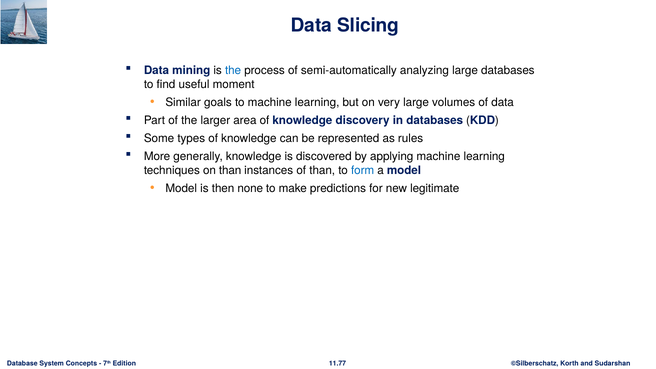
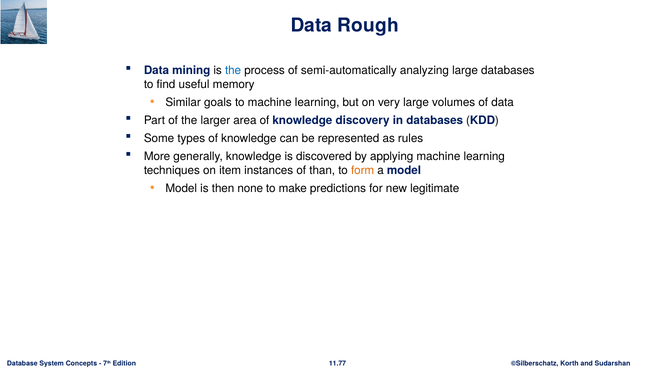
Slicing: Slicing -> Rough (368, 26)
moment: moment -> memory (234, 84)
on than: than -> item (230, 170)
form colour: blue -> orange (363, 170)
